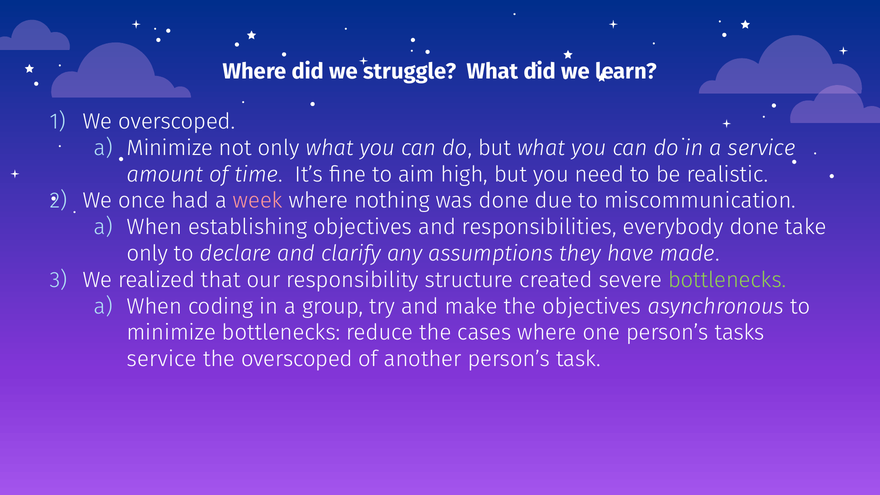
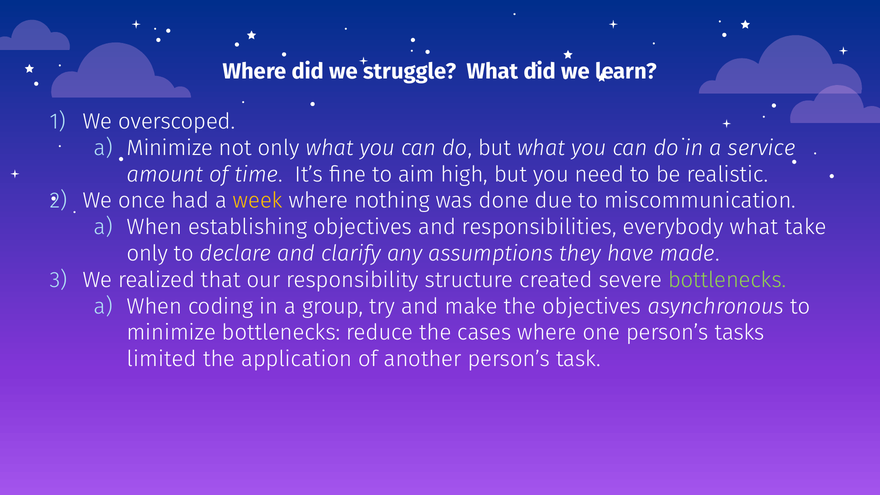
week colour: pink -> yellow (258, 201)
everybody done: done -> what (754, 227)
service: service -> limited (162, 359)
the overscoped: overscoped -> application (297, 359)
